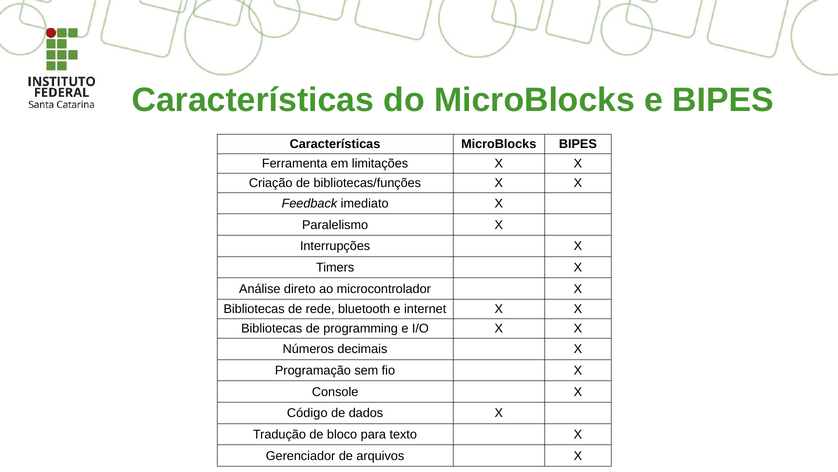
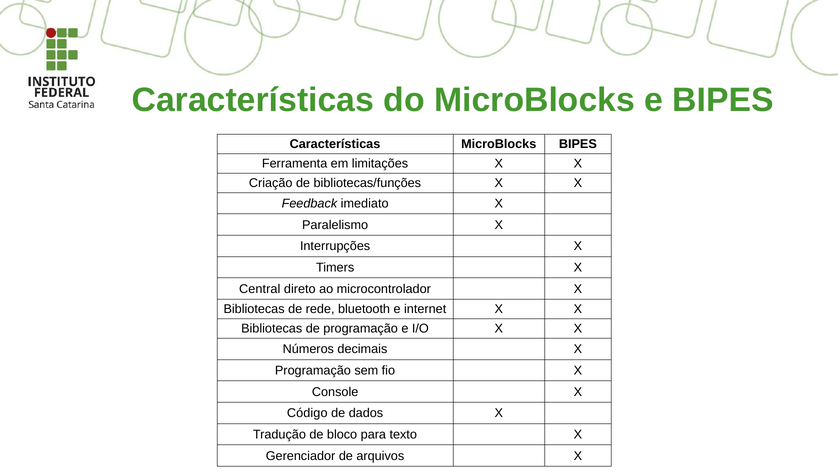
Análise: Análise -> Central (260, 288)
de programming: programming -> programação (361, 328)
